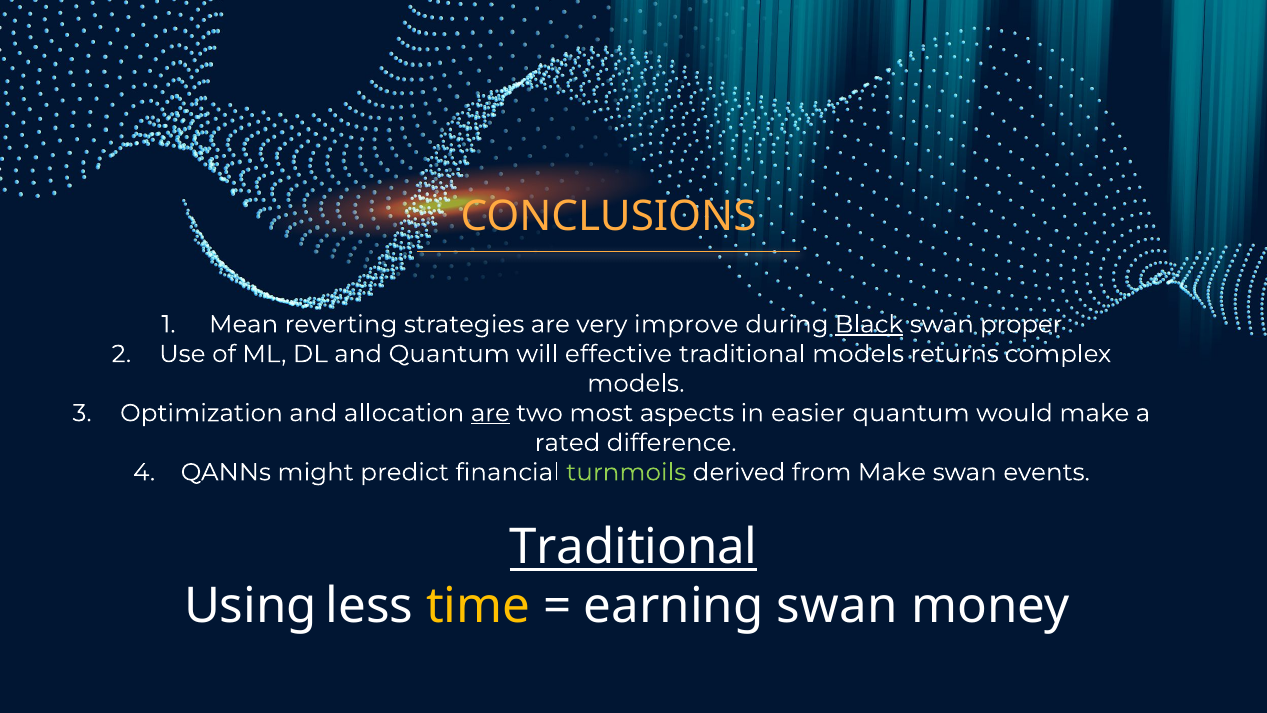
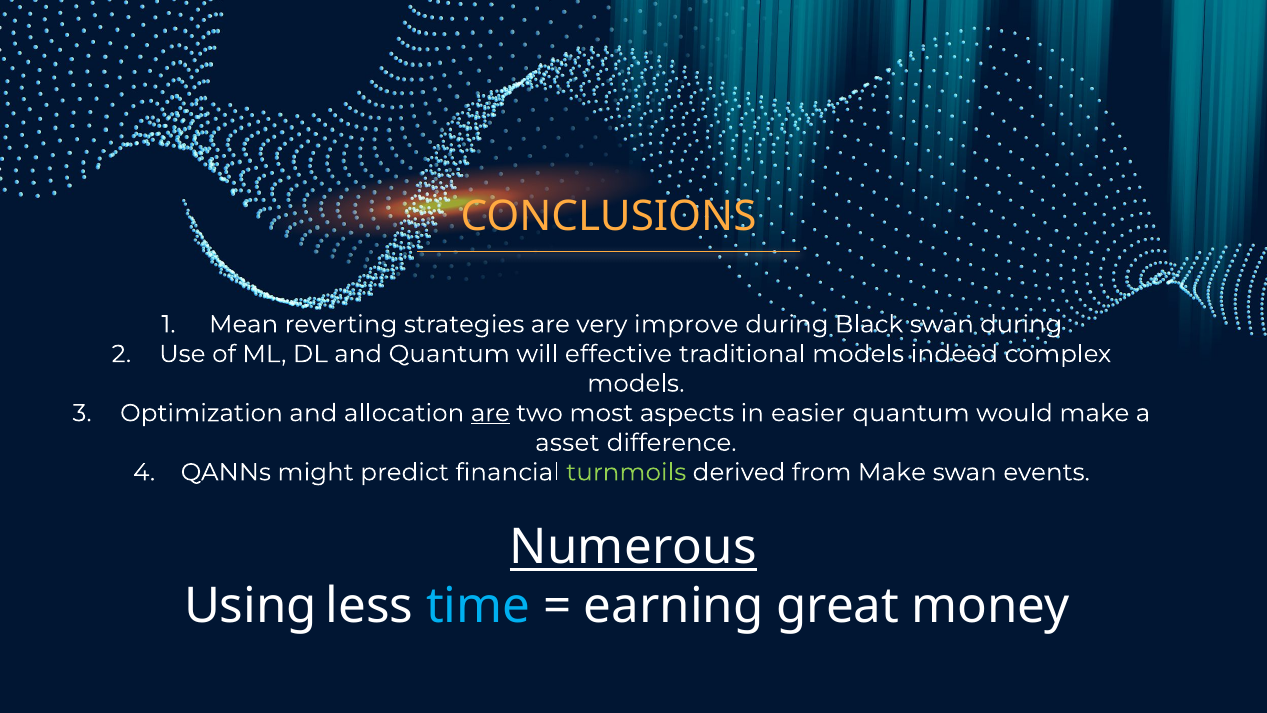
Black underline: present -> none (869, 324)
swan proper: proper -> during (1021, 324)
returns: returns -> indeed (954, 354)
rated: rated -> asset (567, 443)
Traditional: Traditional -> Numerous (633, 547)
time colour: yellow -> light blue (478, 606)
earning swan: swan -> great (838, 606)
